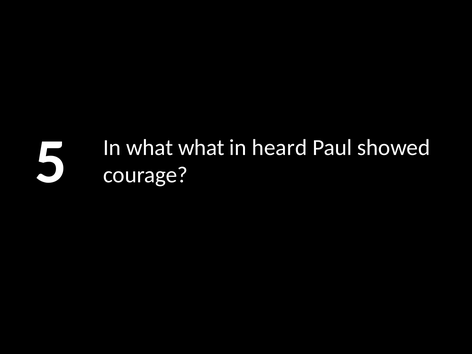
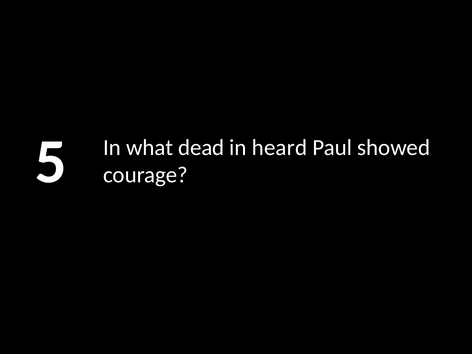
what what: what -> dead (201, 148)
